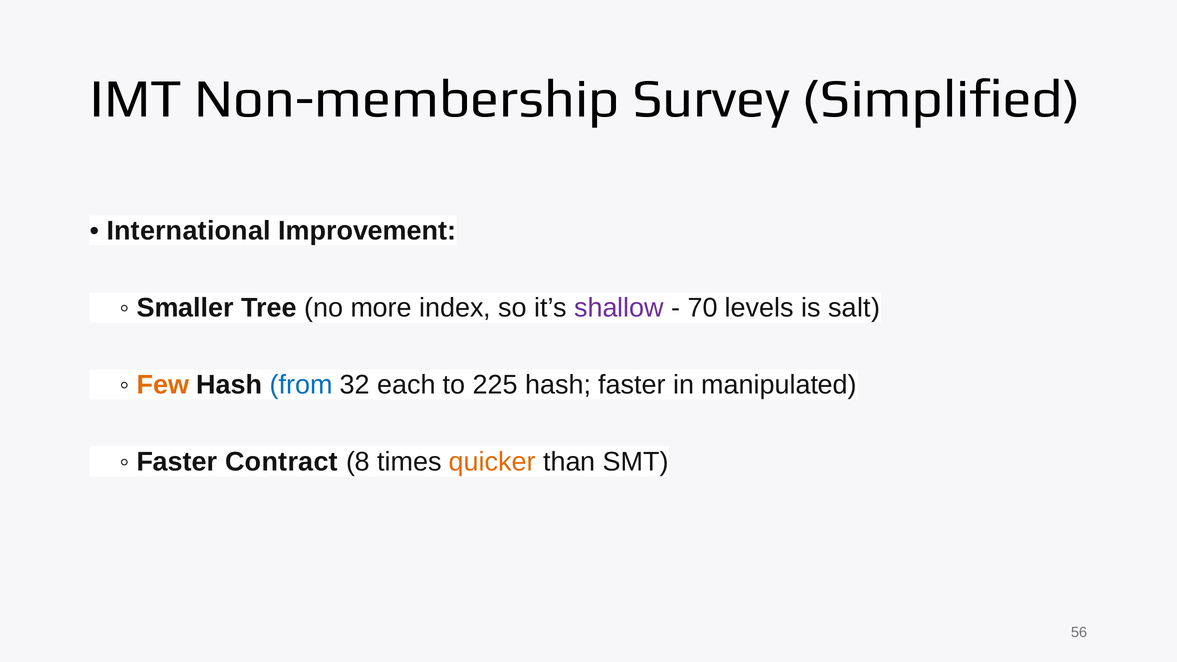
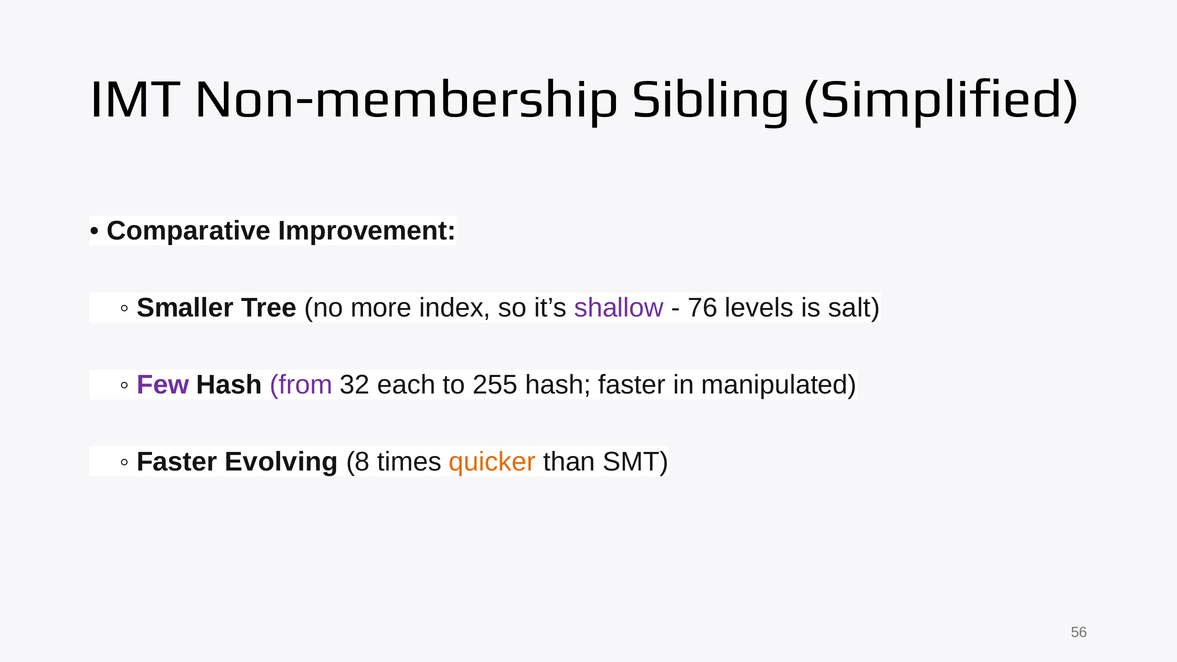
Survey: Survey -> Sibling (711, 99)
International: International -> Comparative (189, 231)
70: 70 -> 76 (703, 308)
Few colour: orange -> purple (163, 385)
from colour: blue -> purple (301, 385)
225: 225 -> 255 (495, 385)
Contract: Contract -> Evolving (282, 462)
